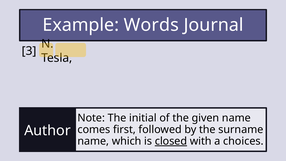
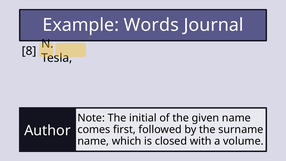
3: 3 -> 8 (29, 51)
closed underline: present -> none (171, 141)
choices: choices -> volume (243, 141)
